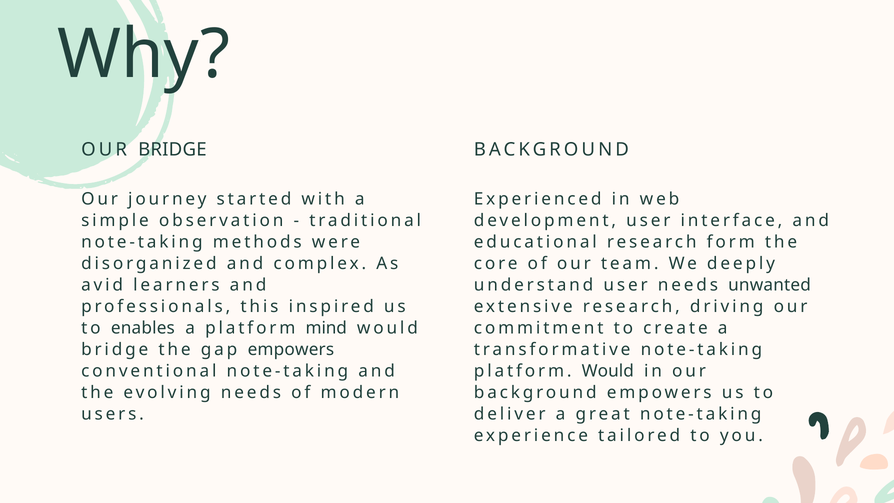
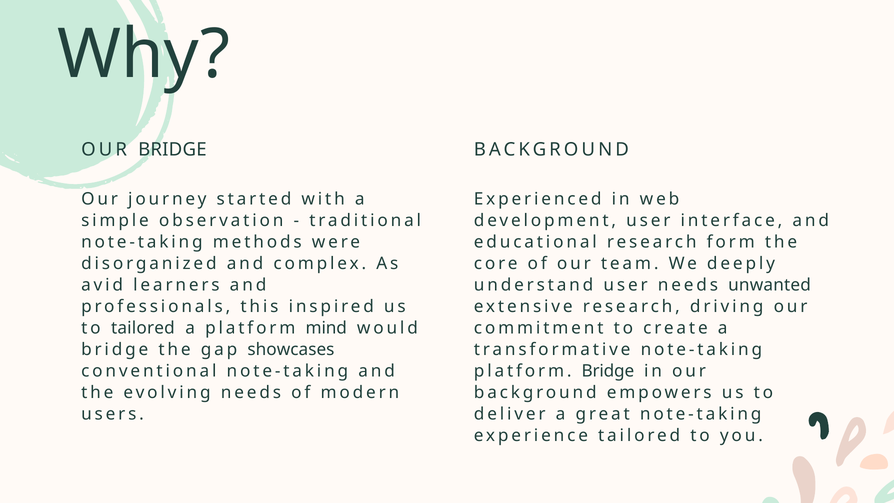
to enables: enables -> tailored (143, 328)
gap empowers: empowers -> showcases (291, 350)
platform Would: Would -> Bridge (608, 371)
